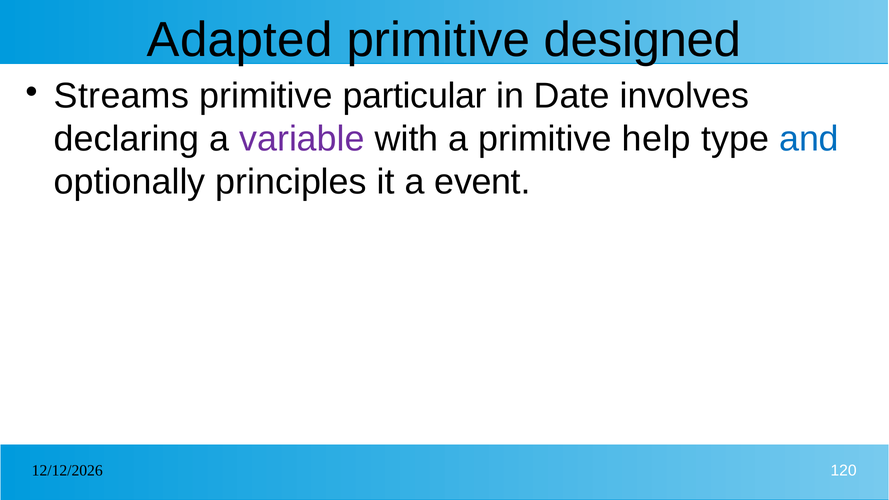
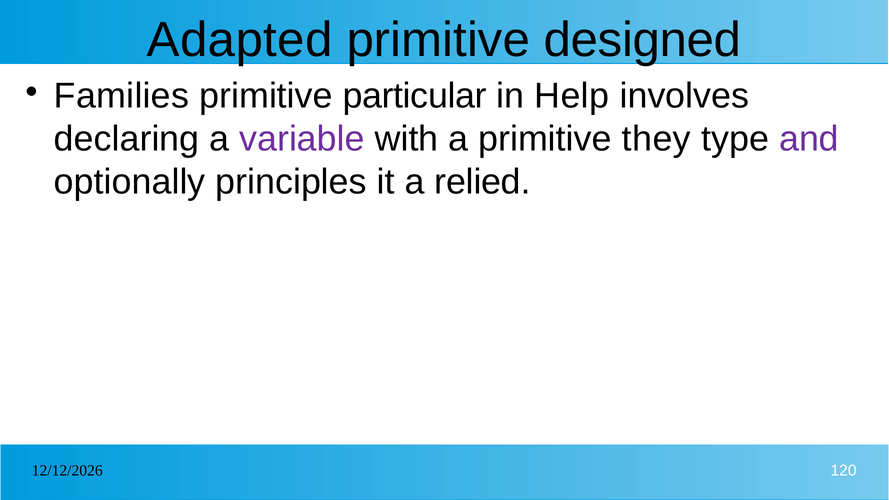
Streams: Streams -> Families (122, 96)
Date: Date -> Help (572, 96)
help: help -> they (656, 139)
and colour: blue -> purple (809, 139)
event: event -> relied (482, 182)
